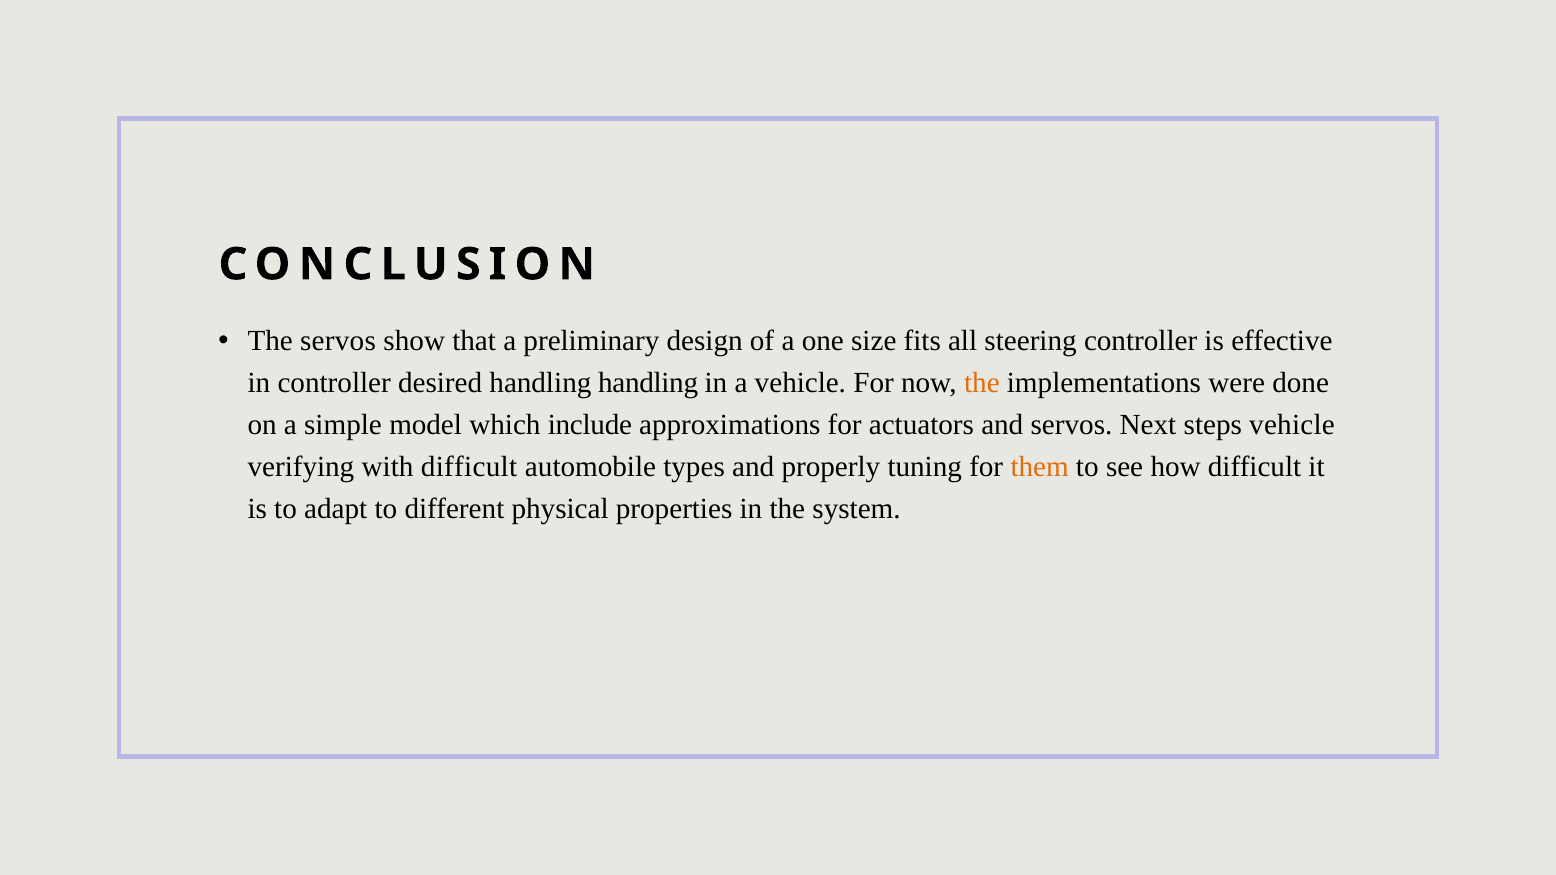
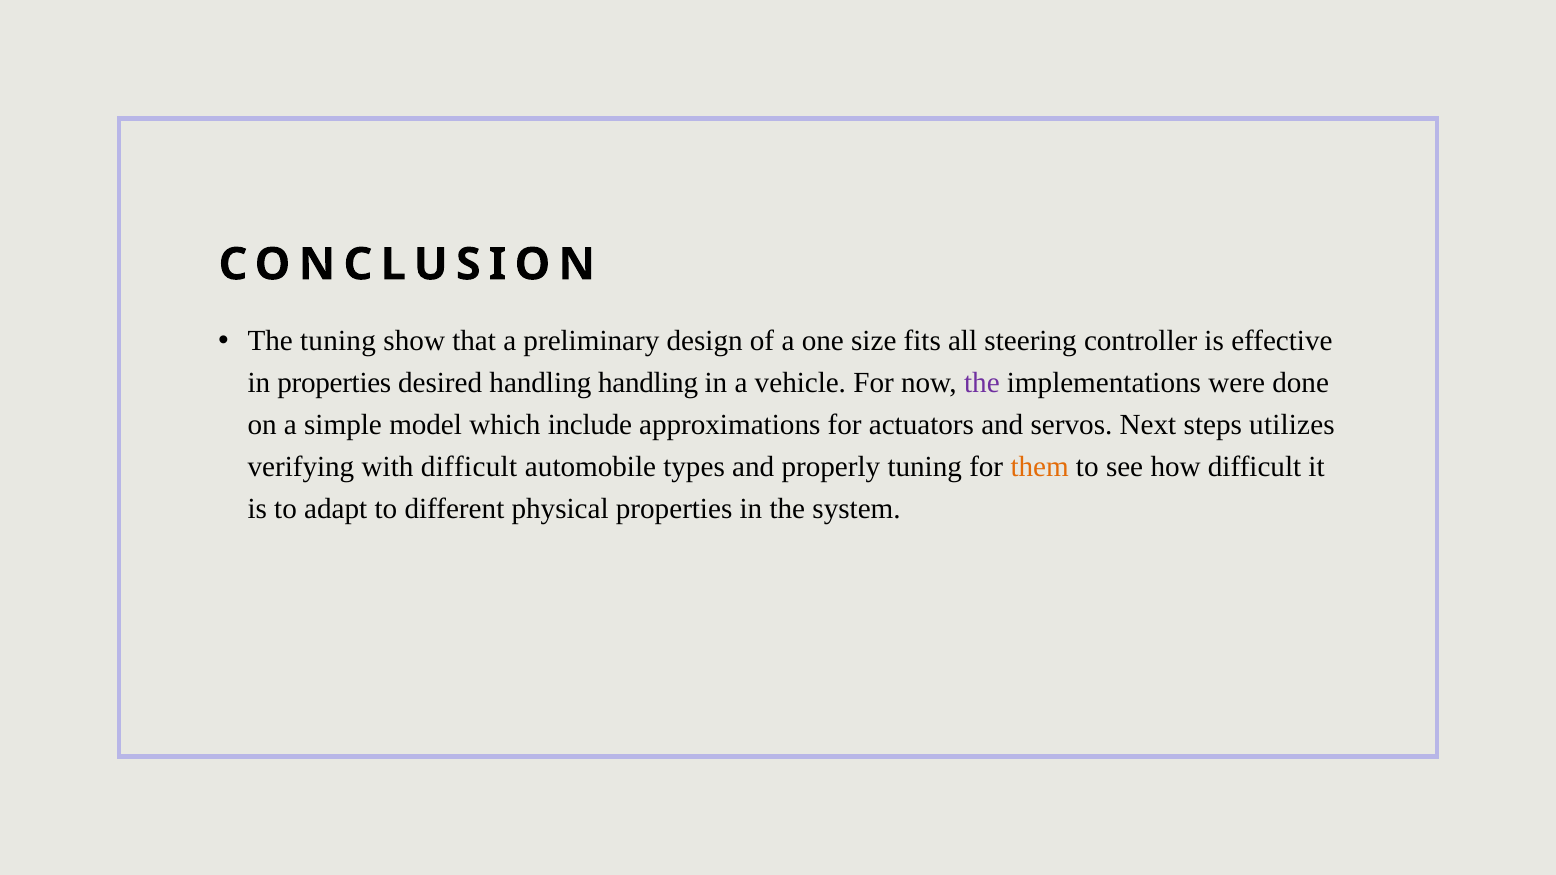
The servos: servos -> tuning (338, 341)
in controller: controller -> properties (334, 383)
the colour: orange -> purple (982, 383)
steps vehicle: vehicle -> utilizes (1292, 425)
